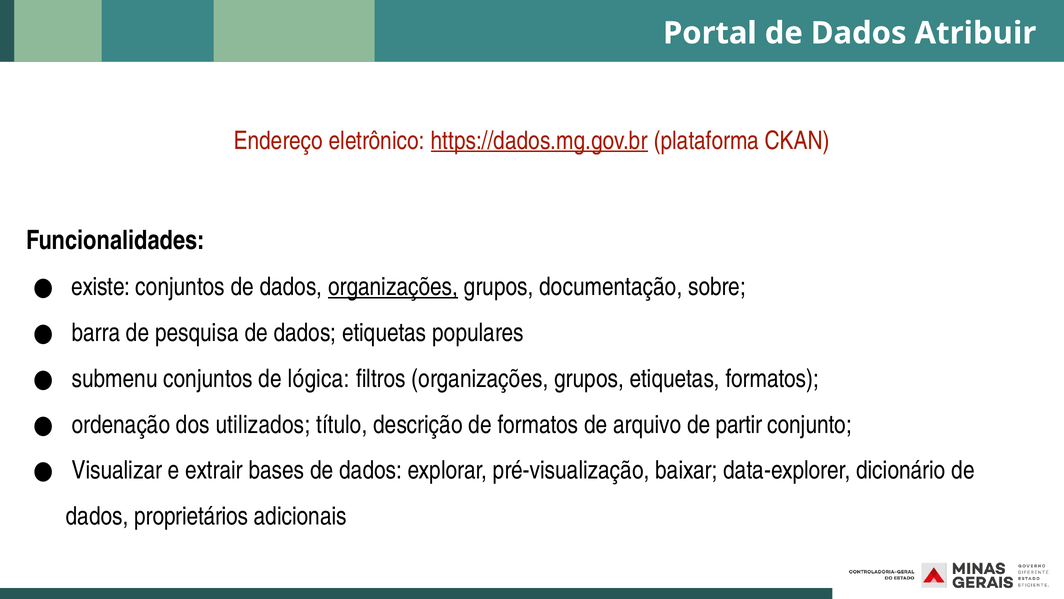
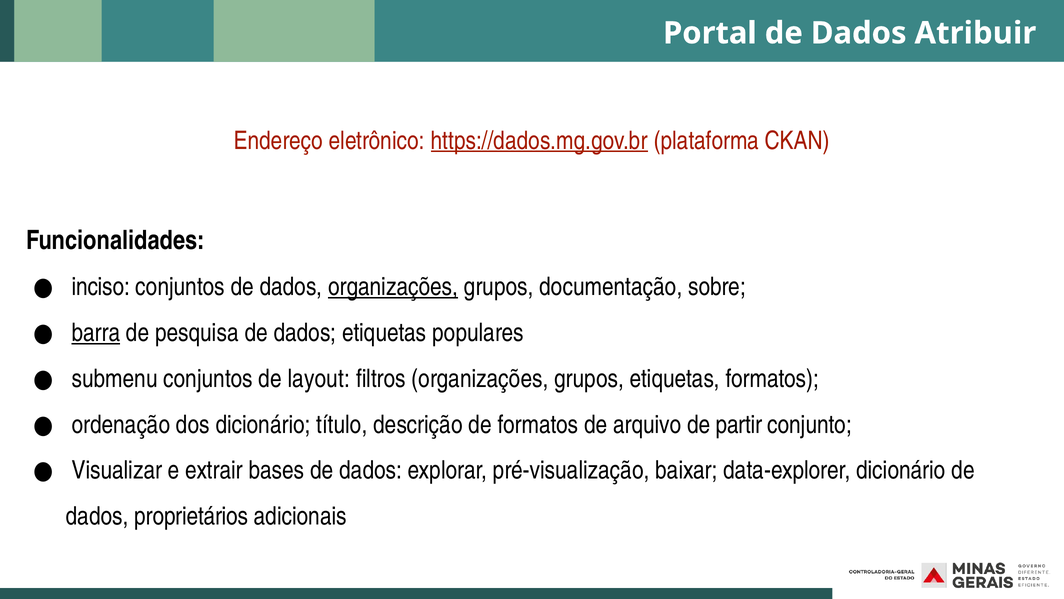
existe: existe -> inciso (101, 287)
barra underline: none -> present (96, 333)
lógica: lógica -> layout (319, 378)
dos utilizados: utilizados -> dicionário (263, 424)
